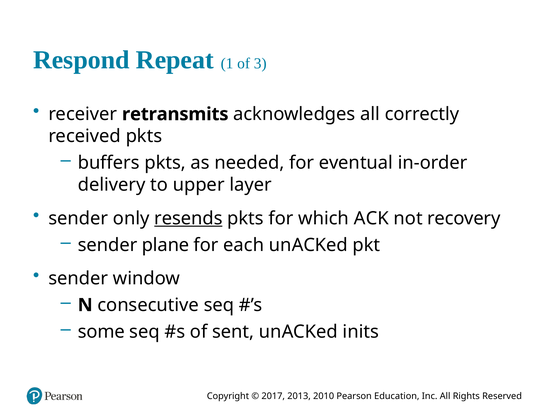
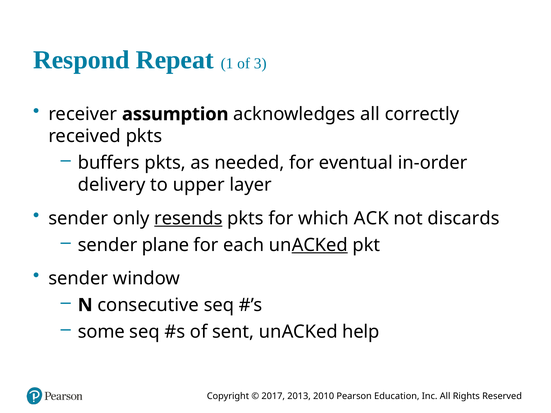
retransmits: retransmits -> assumption (175, 114)
recovery: recovery -> discards (464, 218)
ACKed underline: none -> present (320, 245)
inits: inits -> help (361, 332)
